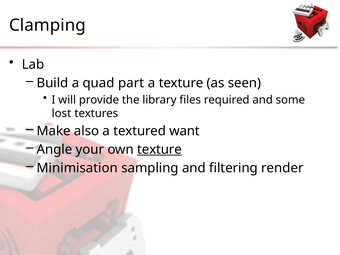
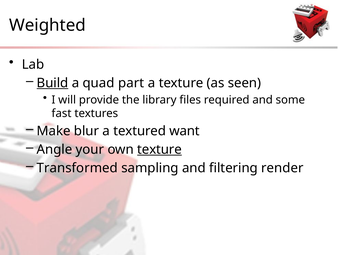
Clamping: Clamping -> Weighted (47, 25)
Build underline: none -> present (53, 83)
lost: lost -> fast (62, 113)
also: also -> blur (87, 131)
Minimisation: Minimisation -> Transformed (77, 168)
